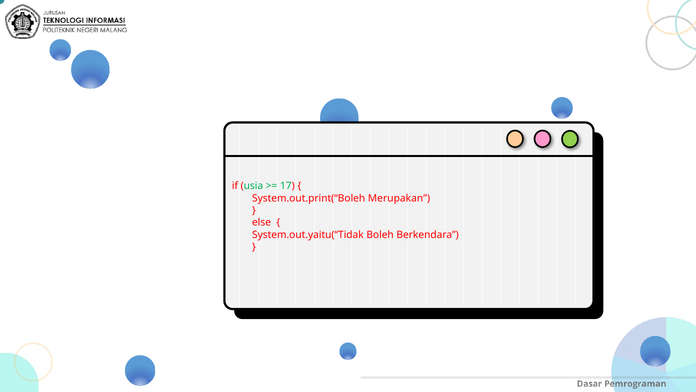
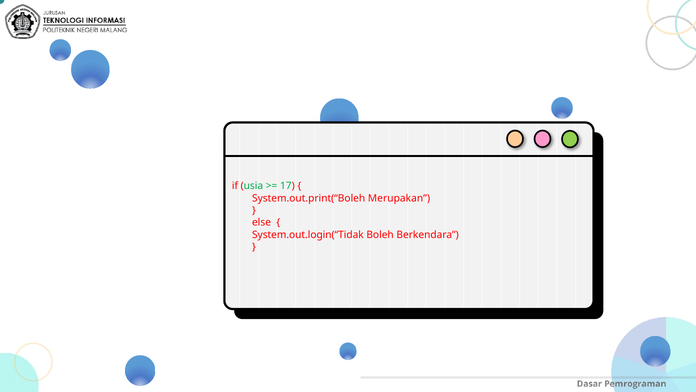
System.out.yaitu(“Tidak: System.out.yaitu(“Tidak -> System.out.login(“Tidak (308, 234)
